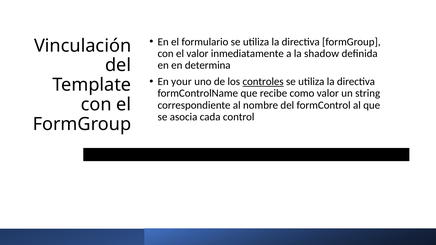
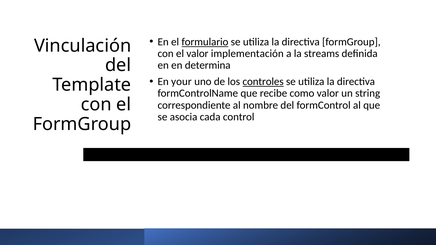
formulario underline: none -> present (205, 42)
inmediatamente: inmediatamente -> implementación (247, 54)
shadow: shadow -> streams (322, 54)
